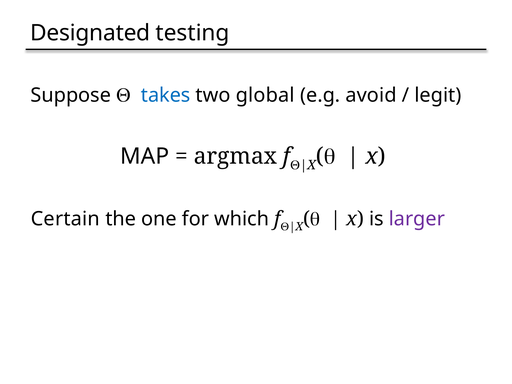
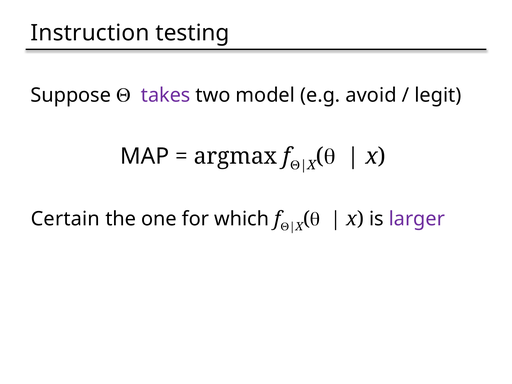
Designated: Designated -> Instruction (90, 33)
takes colour: blue -> purple (166, 95)
global: global -> model (265, 95)
